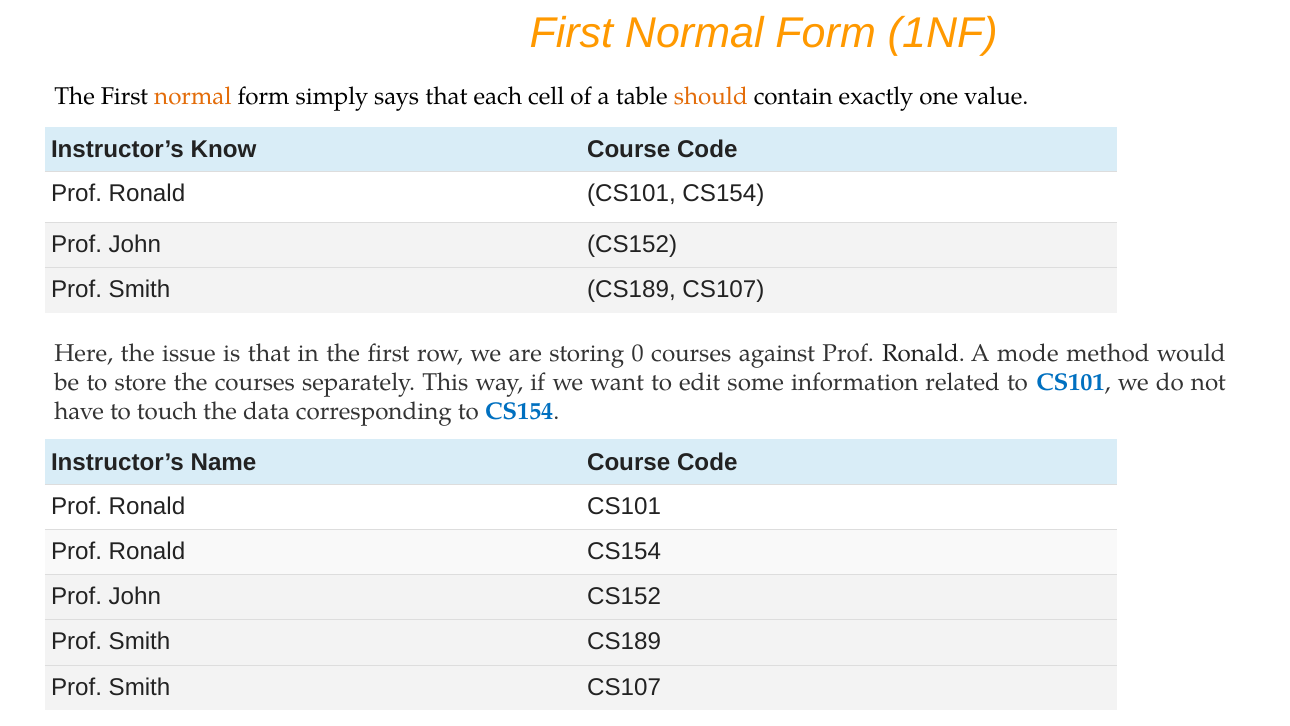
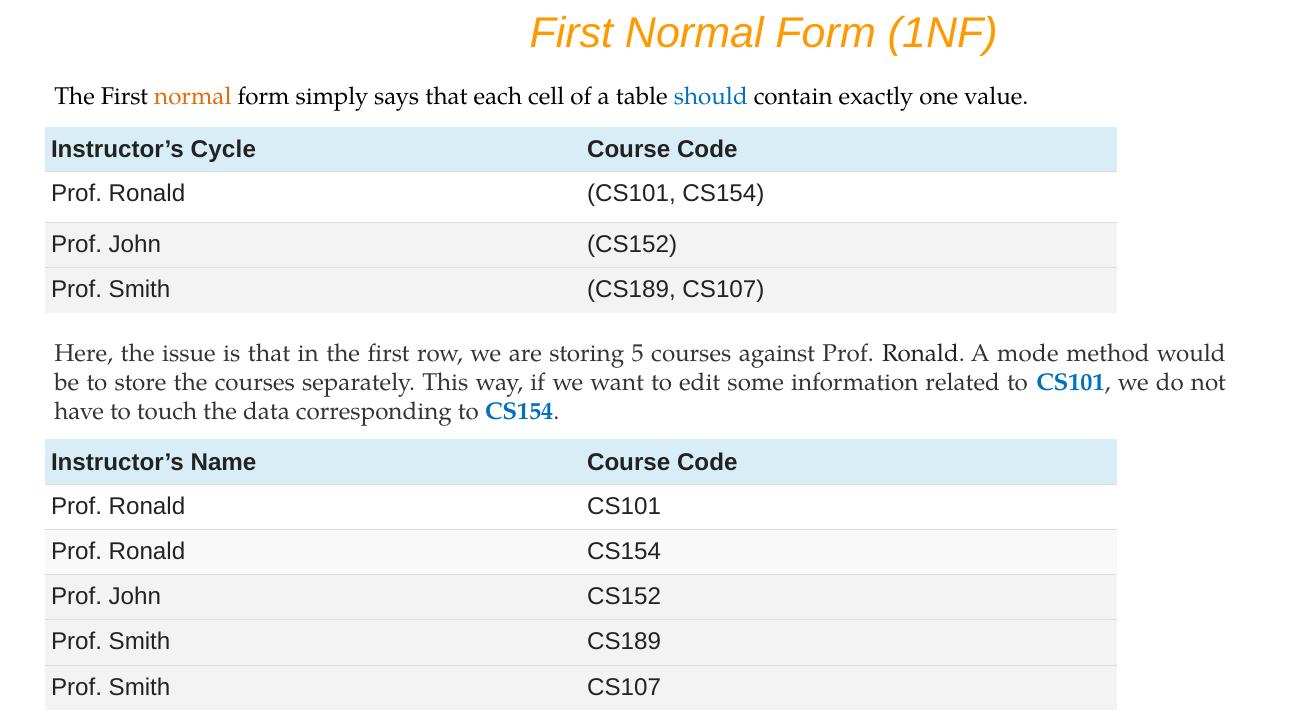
should colour: orange -> blue (711, 96)
Know: Know -> Cycle (223, 150)
0: 0 -> 5 (638, 353)
